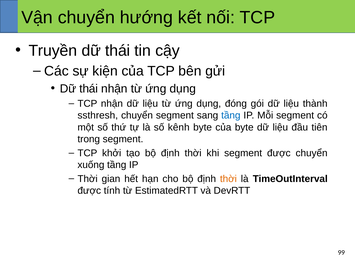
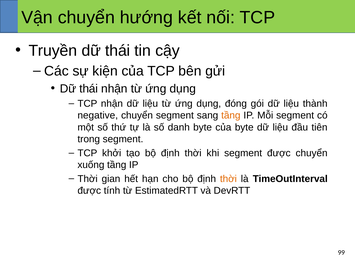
ssthresh: ssthresh -> negative (98, 115)
tầng colour: blue -> orange (231, 115)
kênh: kênh -> danh (179, 127)
